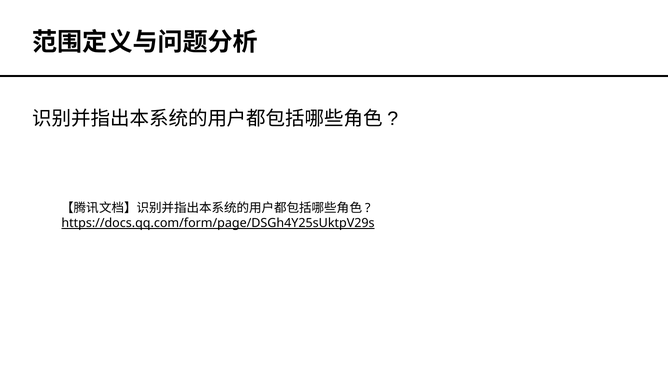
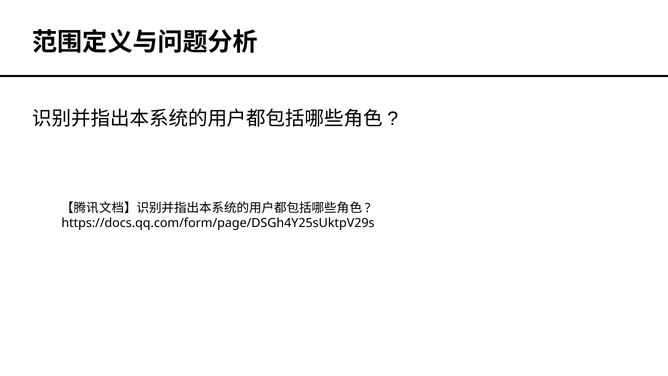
https://docs.qq.com/form/page/DSGh4Y25sUktpV29s underline: present -> none (218, 223)
